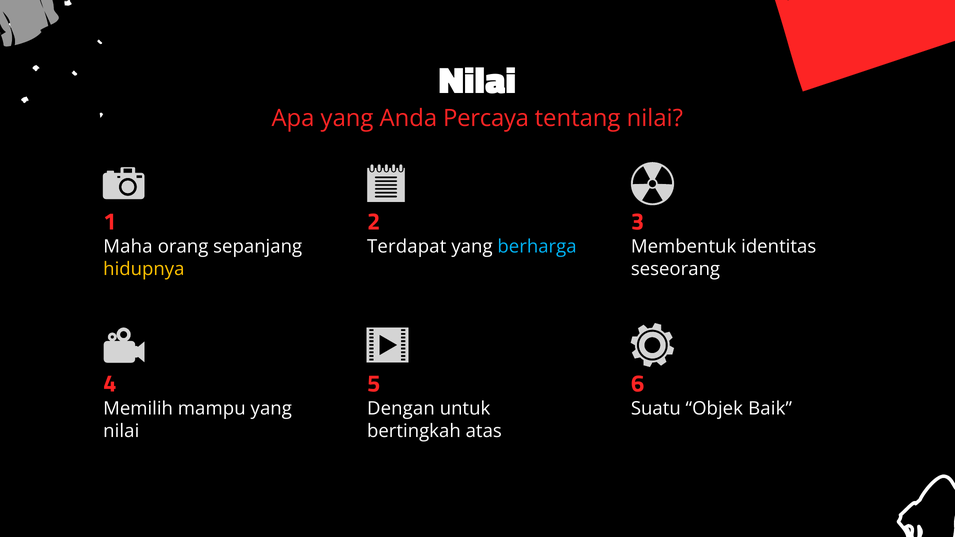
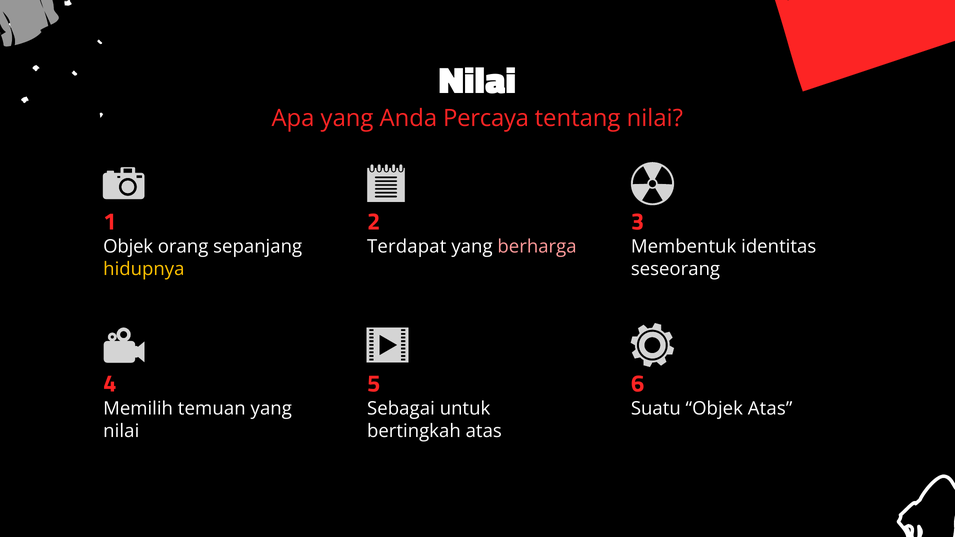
Maha: Maha -> Objek (128, 247)
berharga colour: light blue -> pink (537, 247)
mampu: mampu -> temuan (212, 409)
Dengan: Dengan -> Sebagai (401, 409)
Objek Baik: Baik -> Atas (770, 409)
